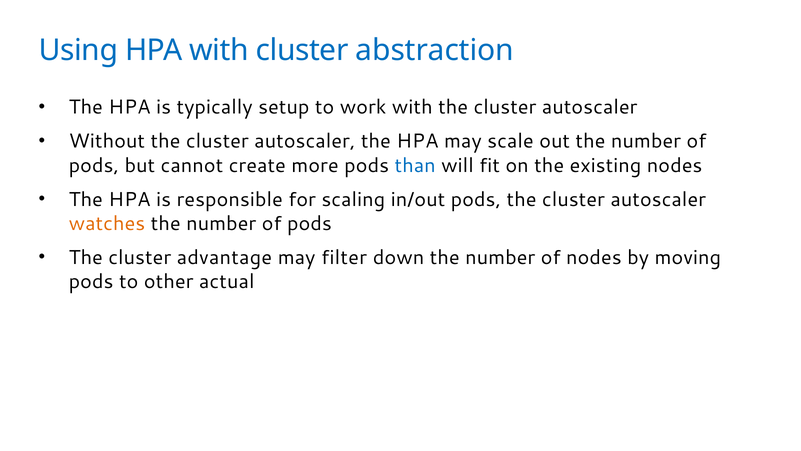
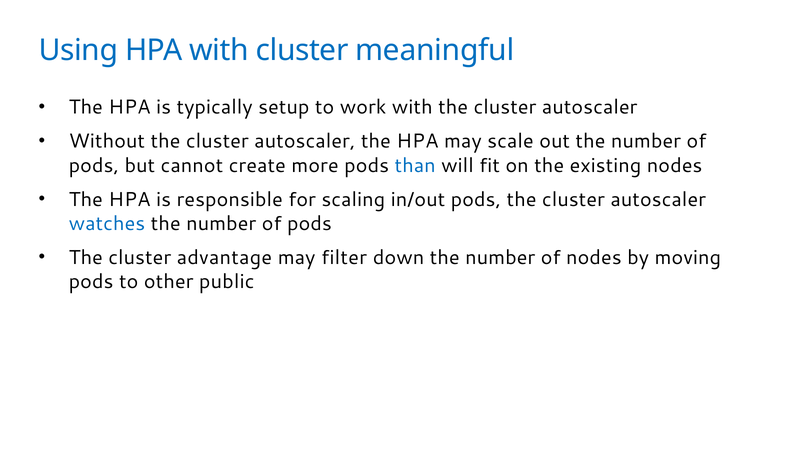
abstraction: abstraction -> meaningful (435, 50)
watches colour: orange -> blue (107, 223)
actual: actual -> public (227, 281)
